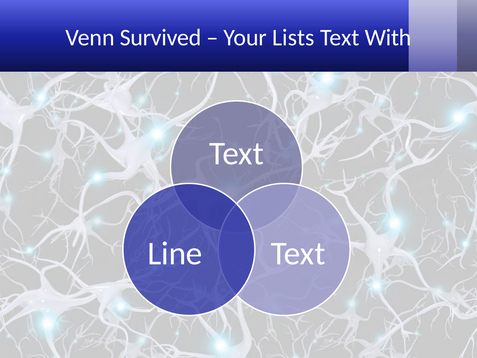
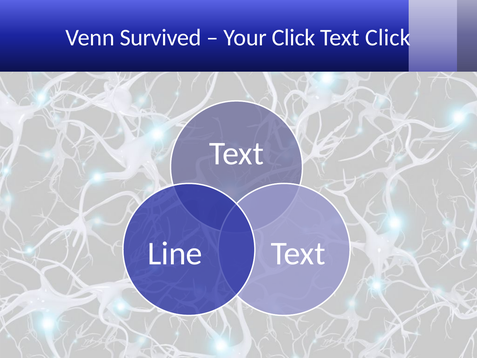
Your Lists: Lists -> Click (294, 37)
Text With: With -> Click (388, 37)
